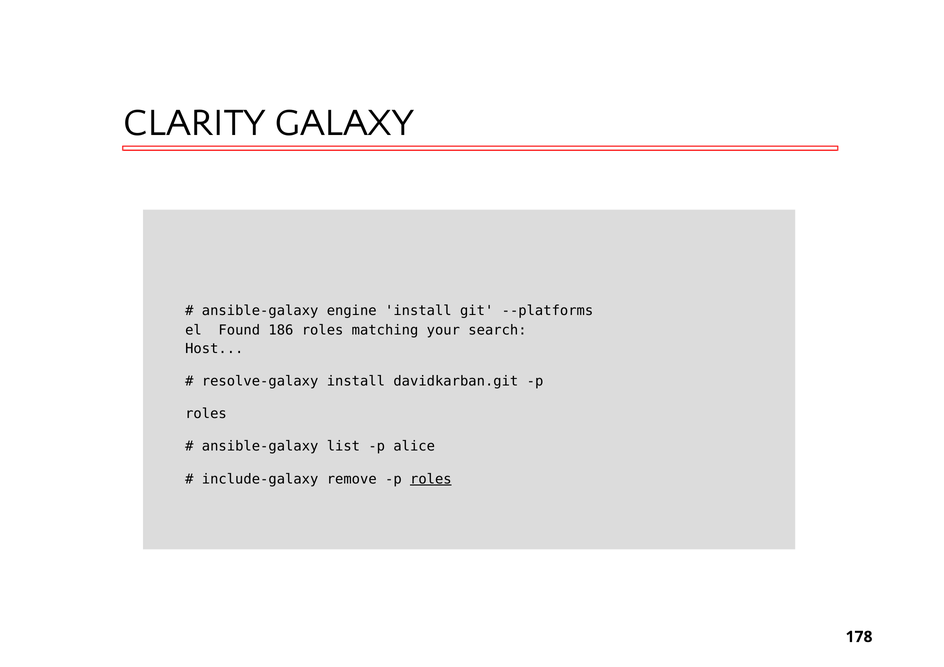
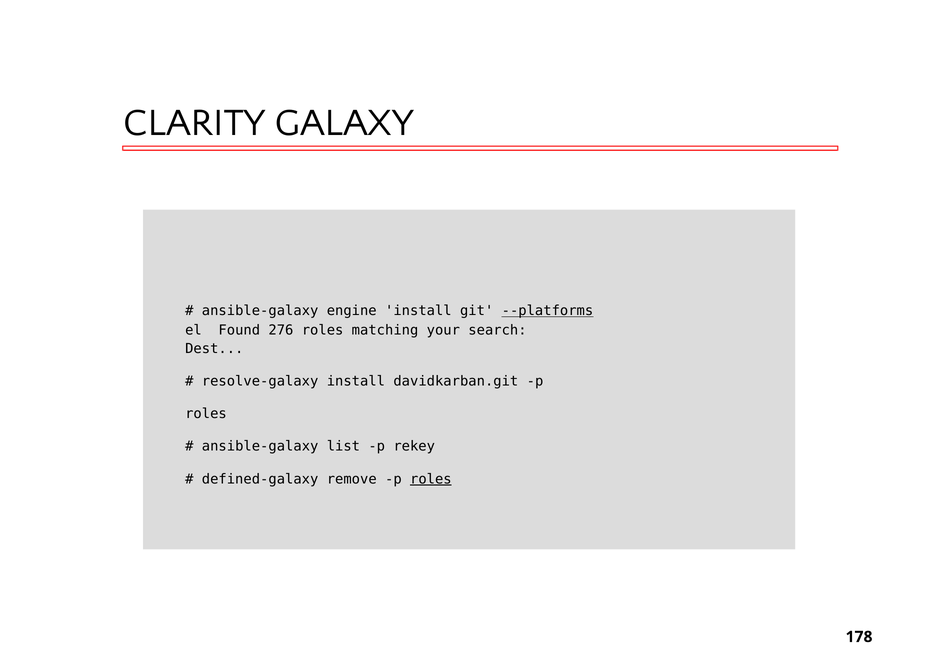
--platforms underline: none -> present (547, 311)
186: 186 -> 276 (281, 330)
Host: Host -> Dest (214, 349)
alice: alice -> rekey (414, 446)
include-galaxy: include-galaxy -> defined-galaxy (260, 479)
